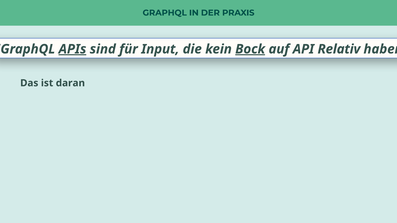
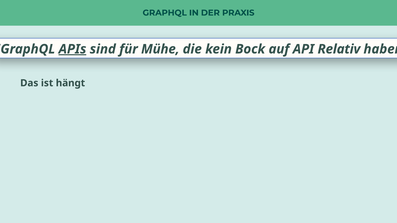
Input: Input -> Mühe (160, 49)
Bock underline: present -> none (250, 49)
daran: daran -> hängt (70, 83)
